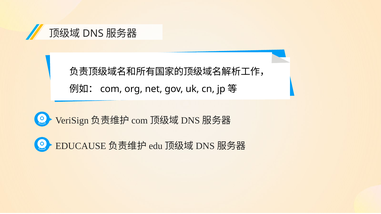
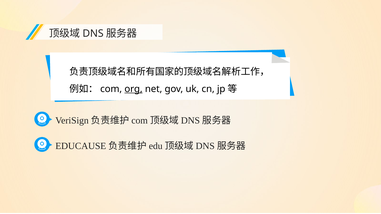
org underline: none -> present (133, 89)
